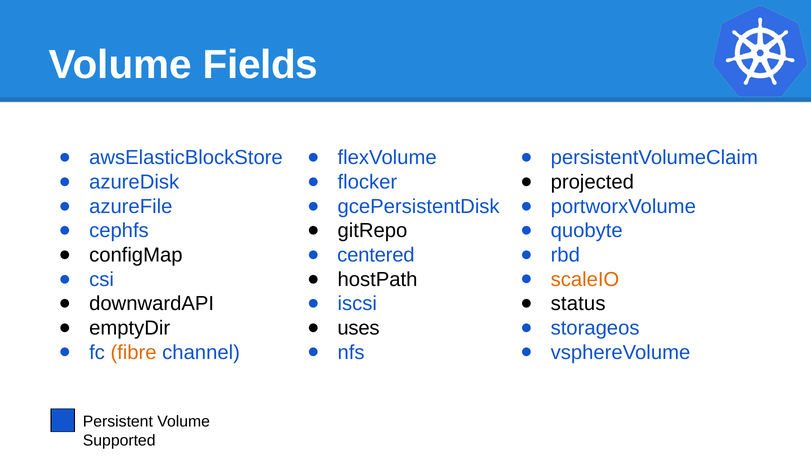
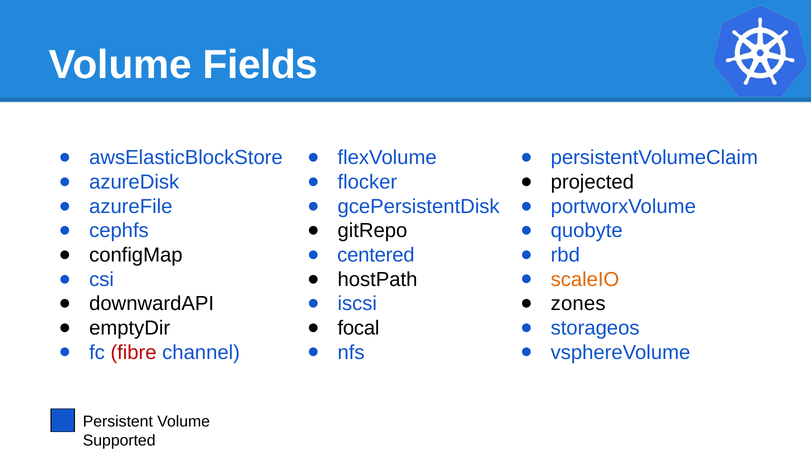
status: status -> zones (578, 304)
uses: uses -> focal (359, 328)
fibre colour: orange -> red (134, 353)
